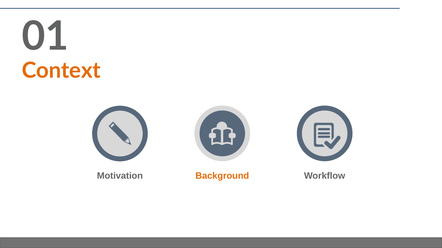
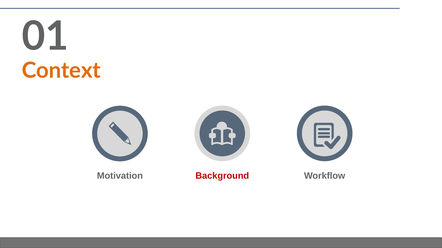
Background colour: orange -> red (222, 176)
